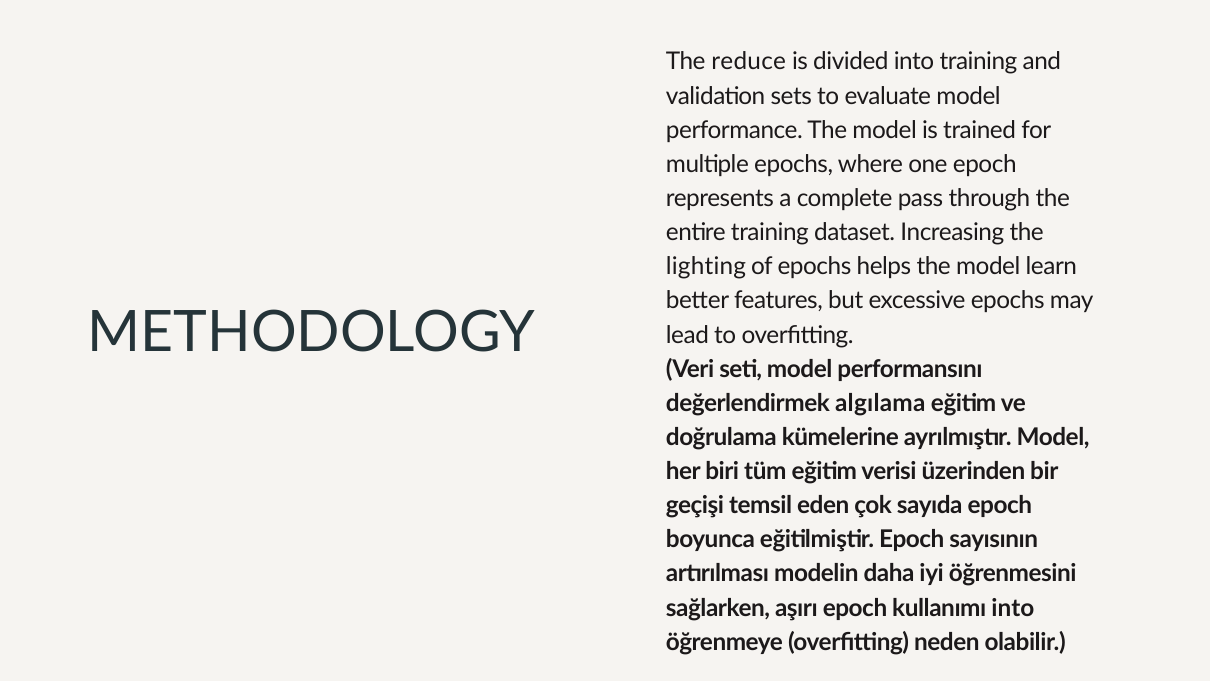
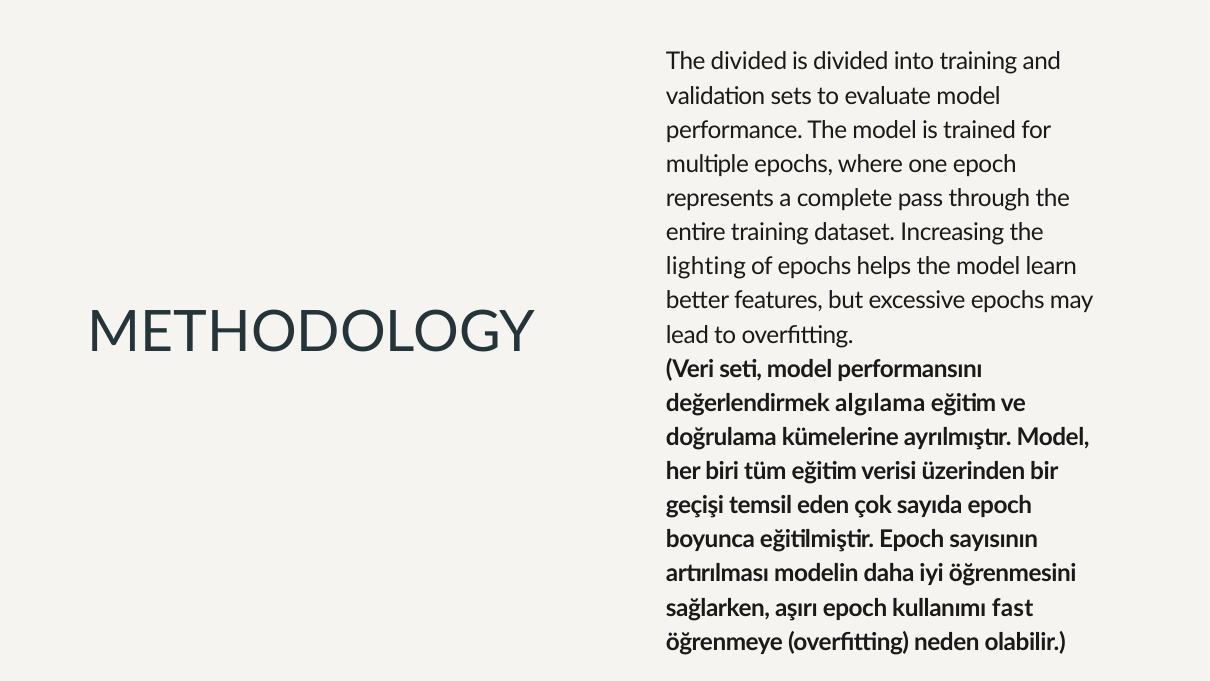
The reduce: reduce -> divided (749, 62)
kullanımı into: into -> fast (1013, 608)
